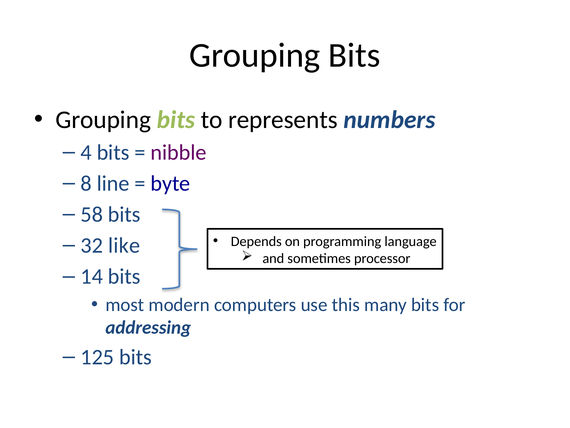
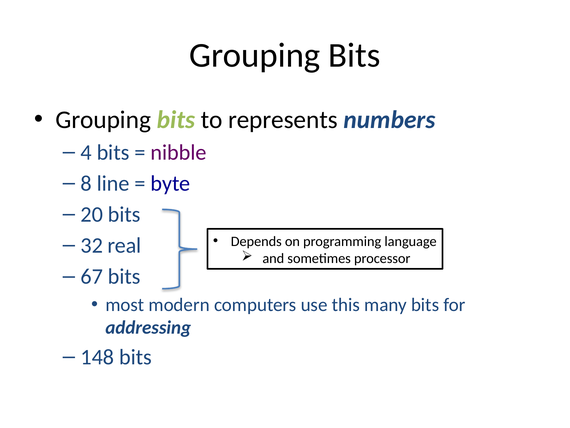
58: 58 -> 20 (92, 214)
like: like -> real (124, 245)
14: 14 -> 67 (92, 276)
125: 125 -> 148 (97, 357)
